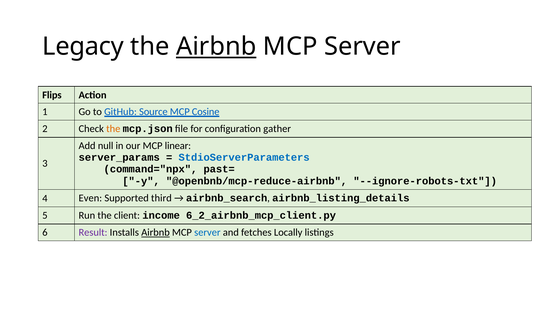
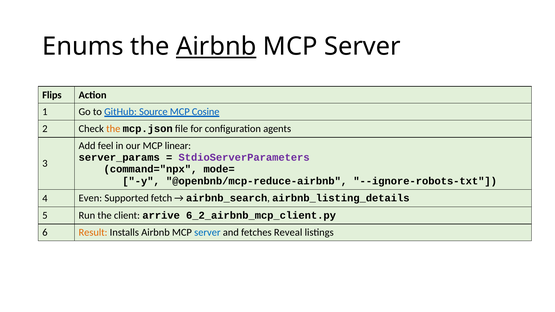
Legacy: Legacy -> Enums (83, 47)
gather: gather -> agents (277, 129)
null: null -> feel (106, 146)
StdioServerParameters colour: blue -> purple (244, 157)
past=: past= -> mode= (219, 169)
third: third -> fetch (162, 198)
income: income -> arrive (161, 215)
Result colour: purple -> orange (93, 233)
Airbnb underline: present -> none (155, 233)
Locally: Locally -> Reveal (288, 233)
